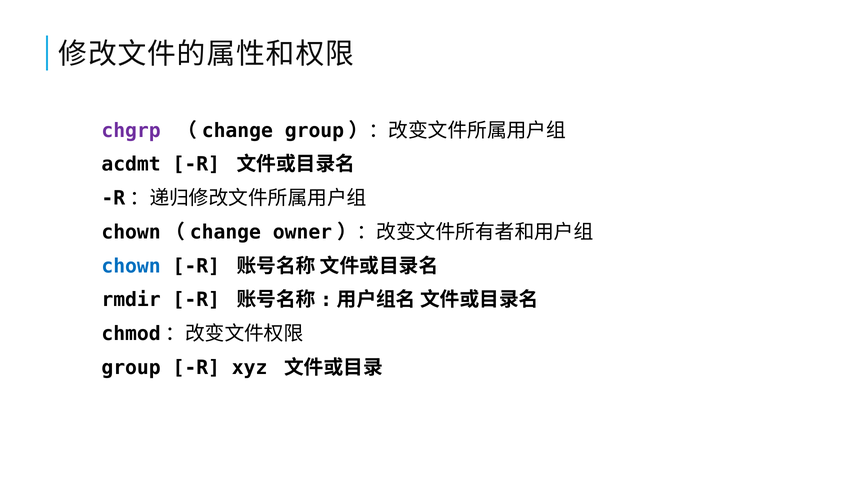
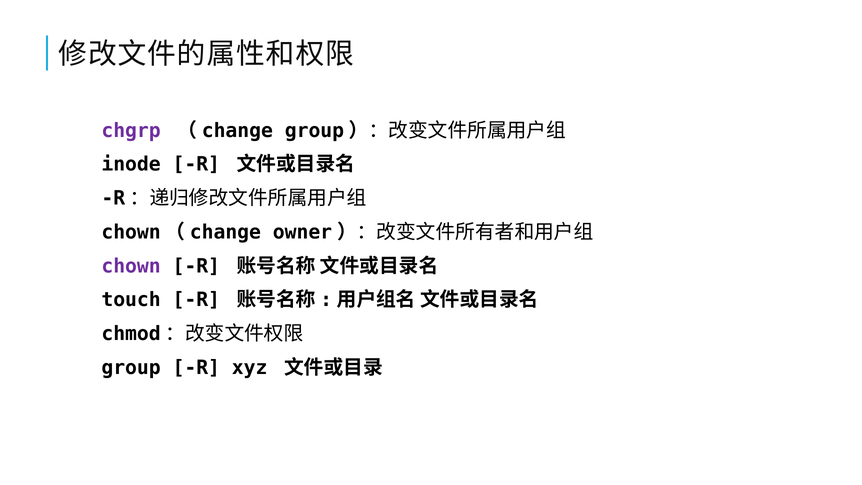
acdmt: acdmt -> inode (131, 164)
chown colour: blue -> purple (131, 266)
rmdir: rmdir -> touch (131, 300)
